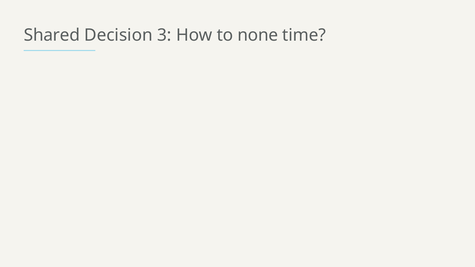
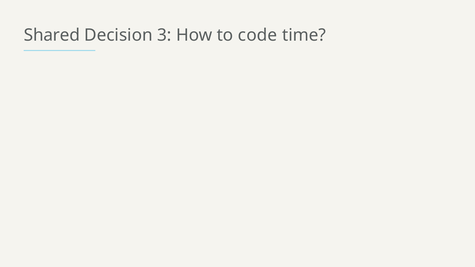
none: none -> code (258, 35)
